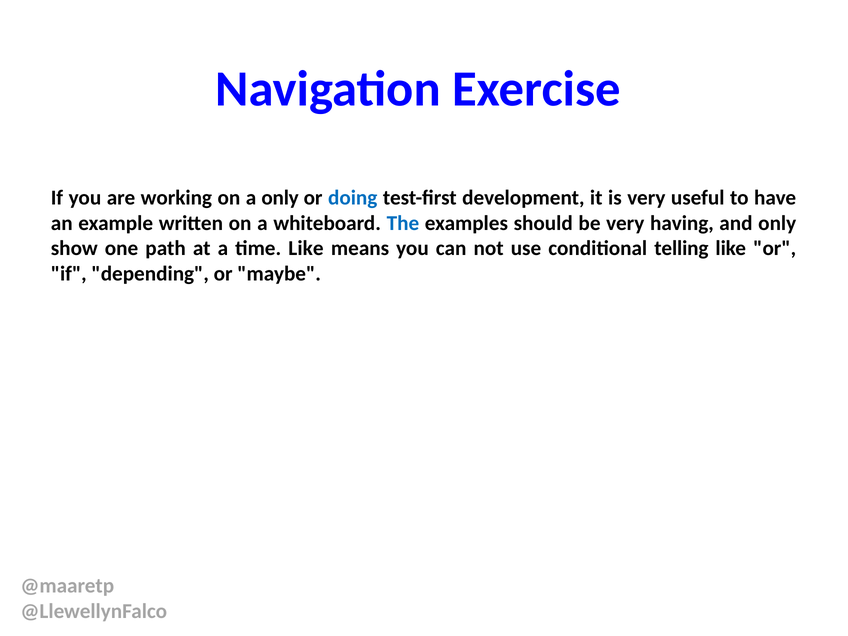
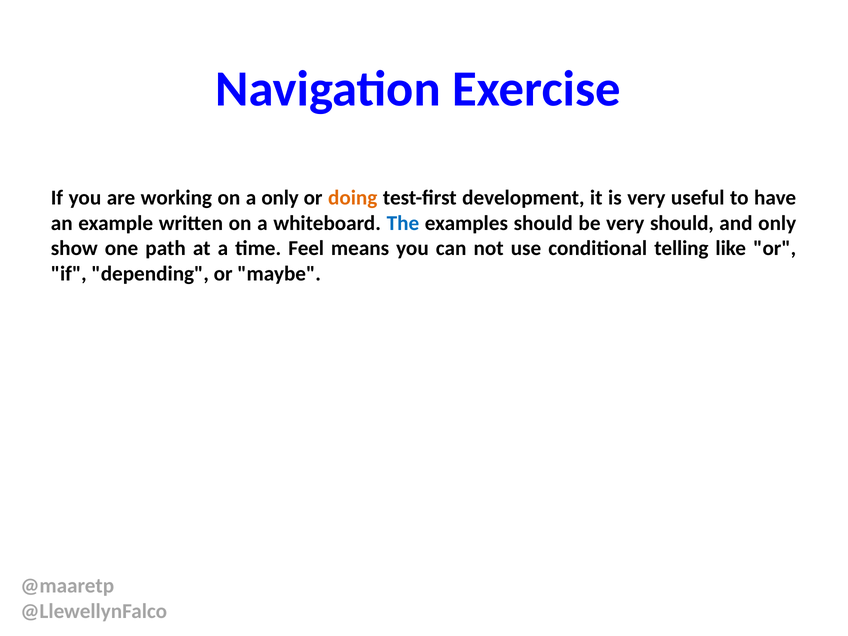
doing colour: blue -> orange (353, 198)
very having: having -> should (682, 223)
time Like: Like -> Feel (306, 248)
